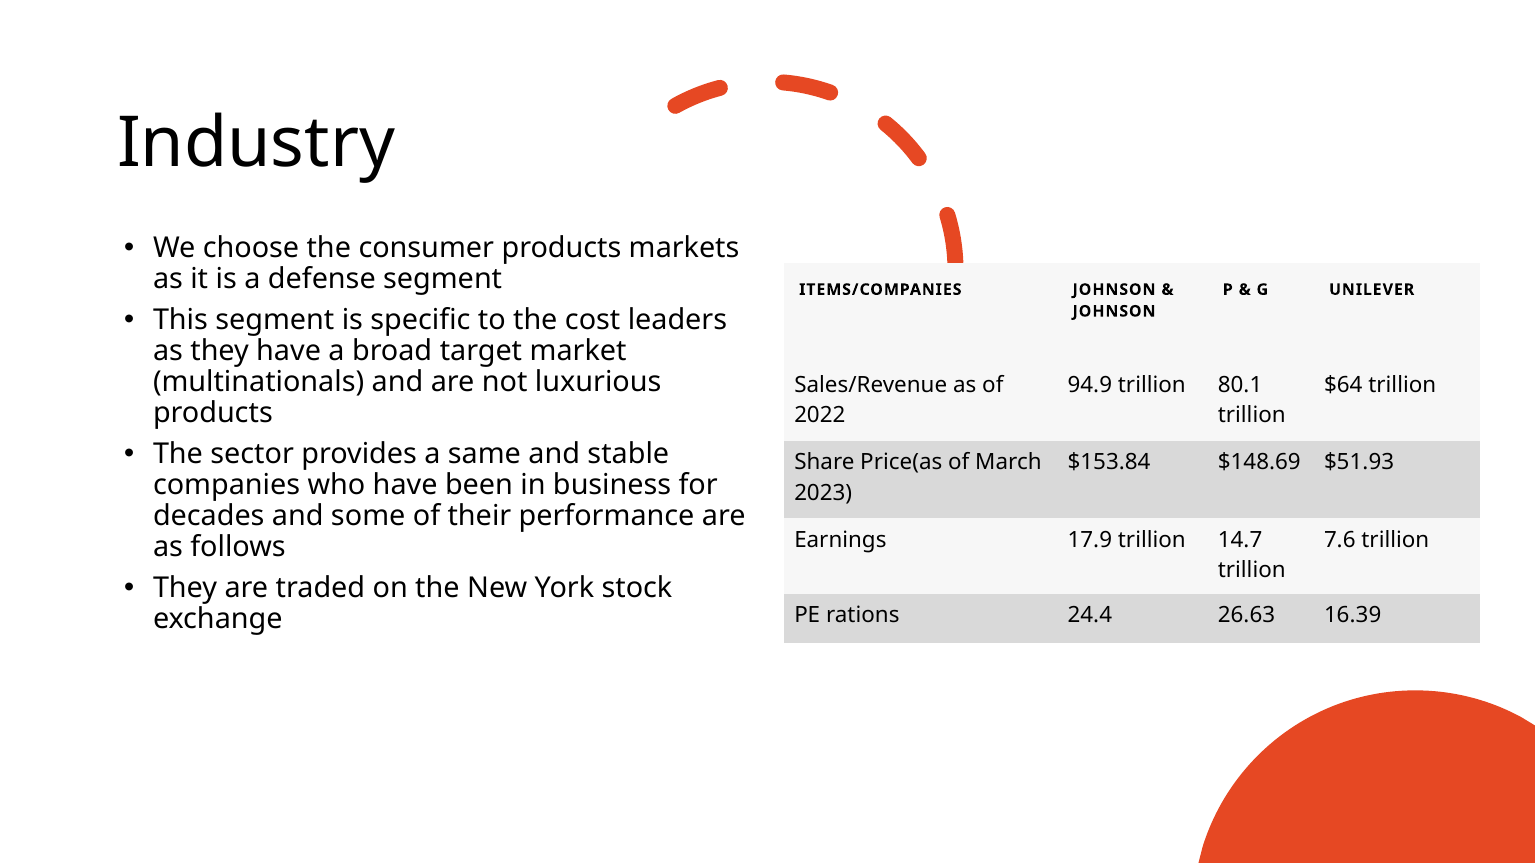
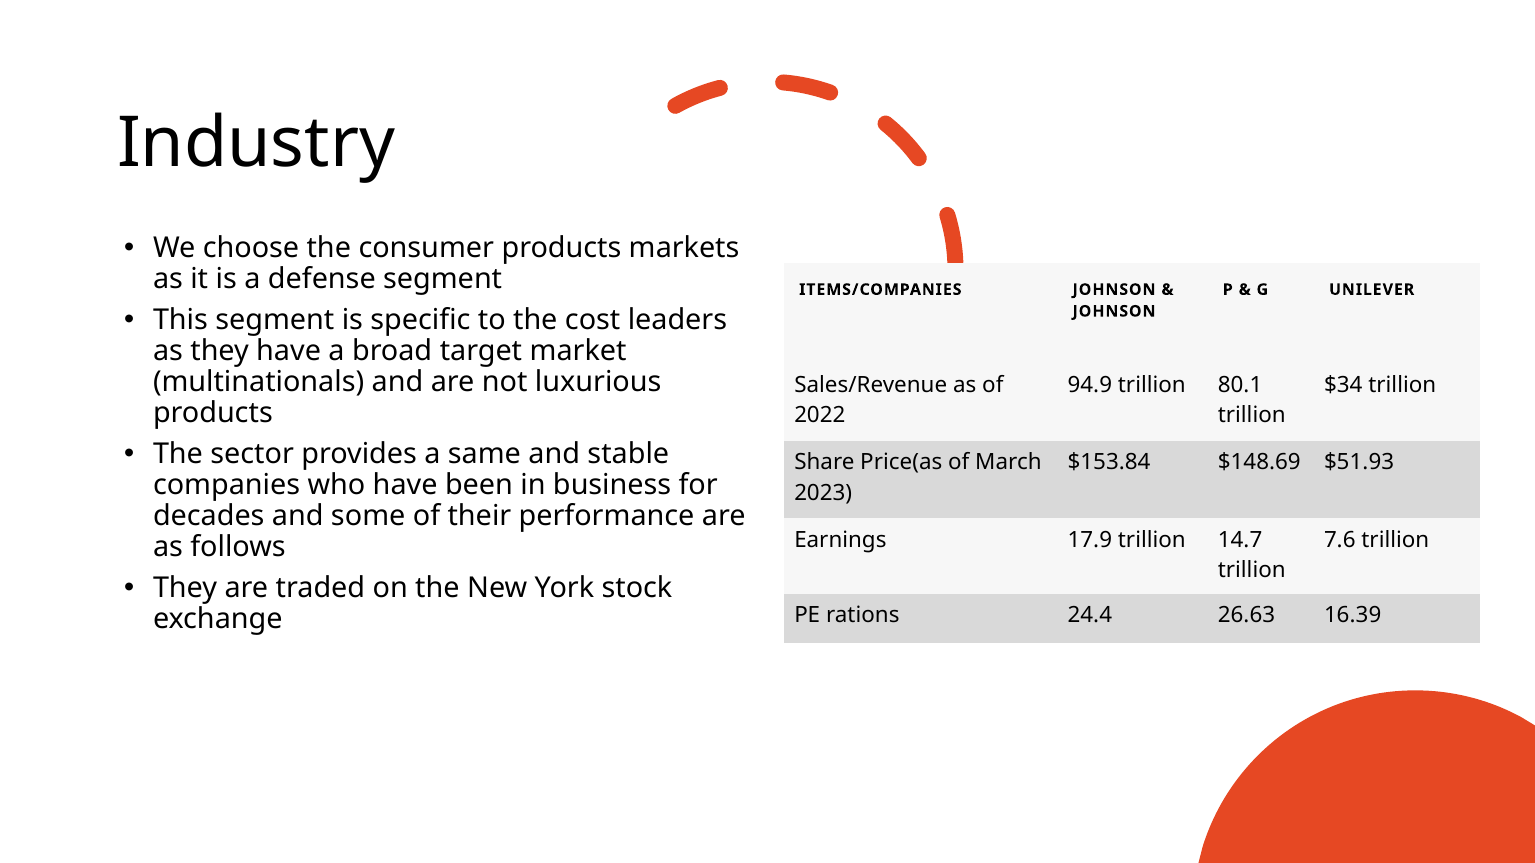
$64: $64 -> $34 (1343, 385)
